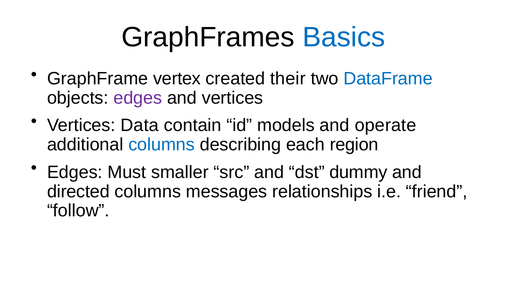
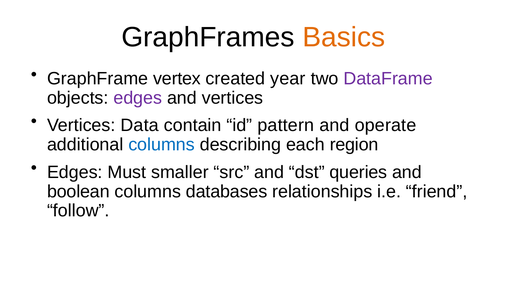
Basics colour: blue -> orange (344, 37)
their: their -> year (288, 79)
DataFrame colour: blue -> purple (388, 79)
models: models -> pattern (286, 125)
dummy: dummy -> queries (358, 172)
directed: directed -> boolean (78, 192)
messages: messages -> databases (227, 192)
